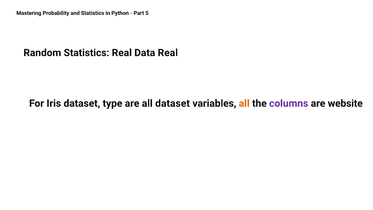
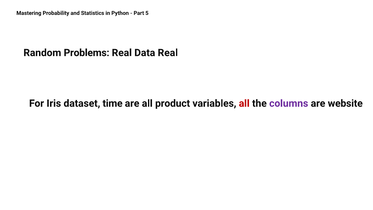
Random Statistics: Statistics -> Problems (87, 53)
type: type -> time (113, 103)
all dataset: dataset -> product (173, 103)
all colour: orange -> red (244, 103)
